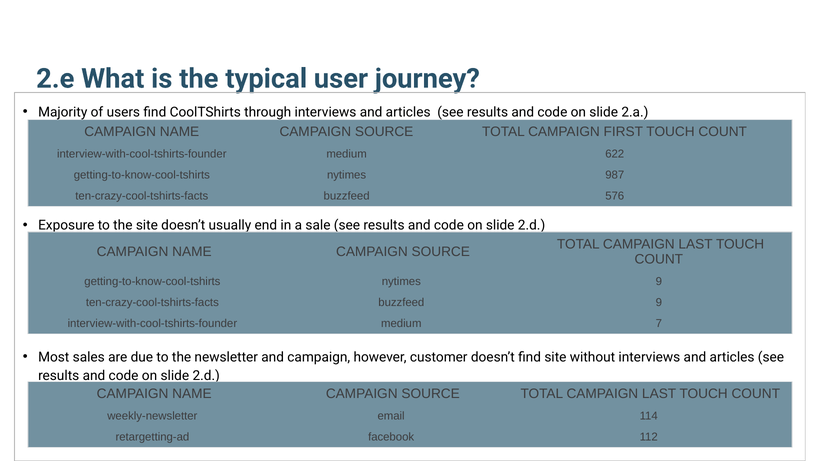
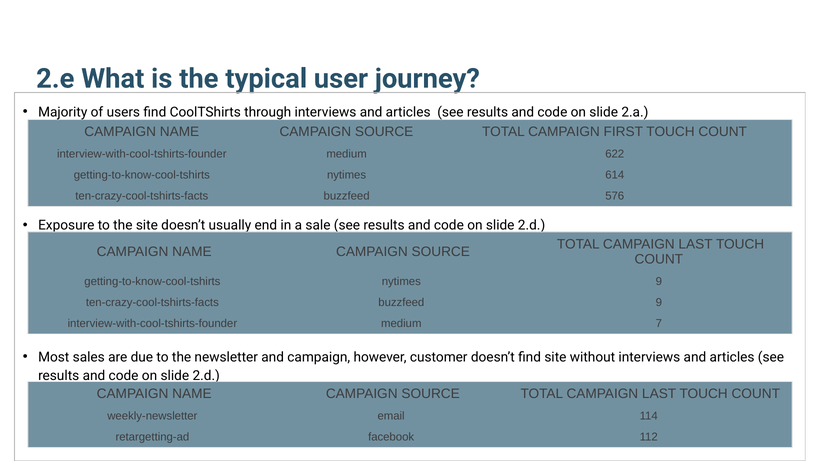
987: 987 -> 614 (615, 175)
